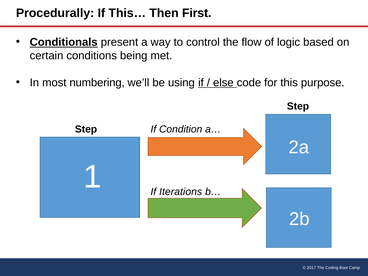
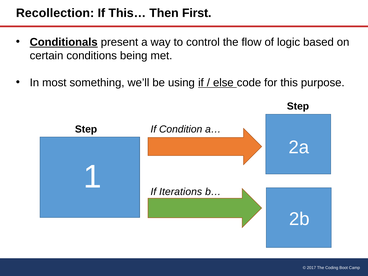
Procedurally: Procedurally -> Recollection (55, 13)
numbering: numbering -> something (97, 83)
